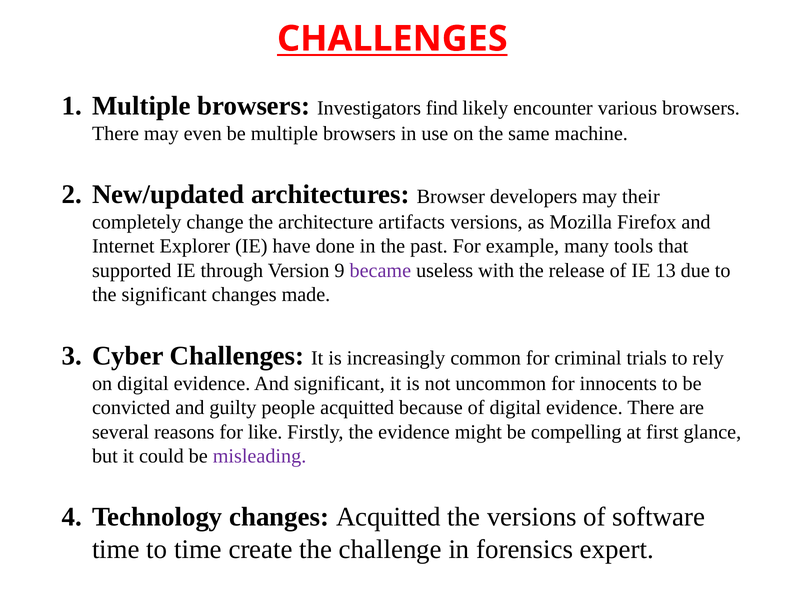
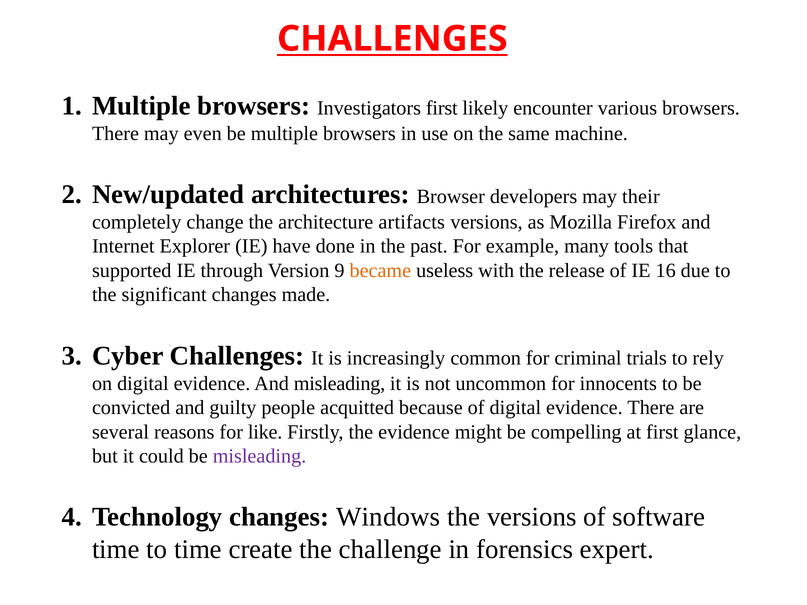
Investigators find: find -> first (442, 108)
became colour: purple -> orange (380, 271)
13: 13 -> 16 (666, 271)
And significant: significant -> misleading (340, 384)
changes Acquitted: Acquitted -> Windows (388, 517)
